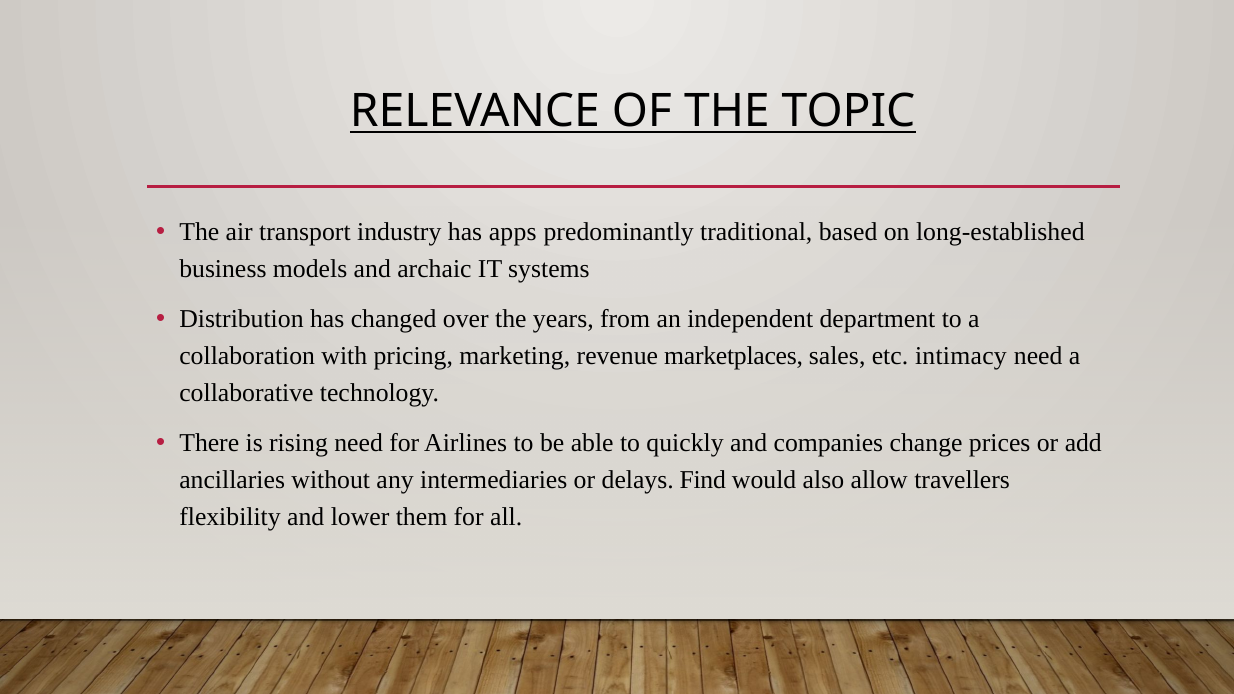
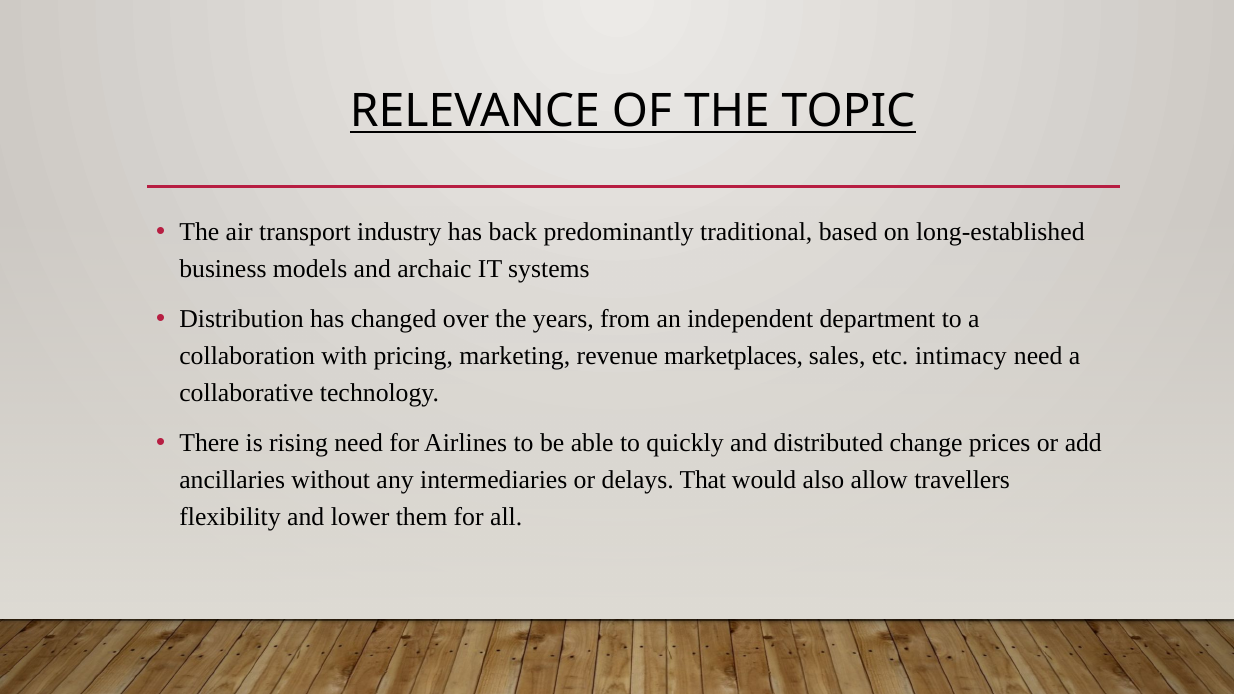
apps: apps -> back (513, 232)
companies: companies -> distributed (828, 443)
Find: Find -> That (703, 480)
